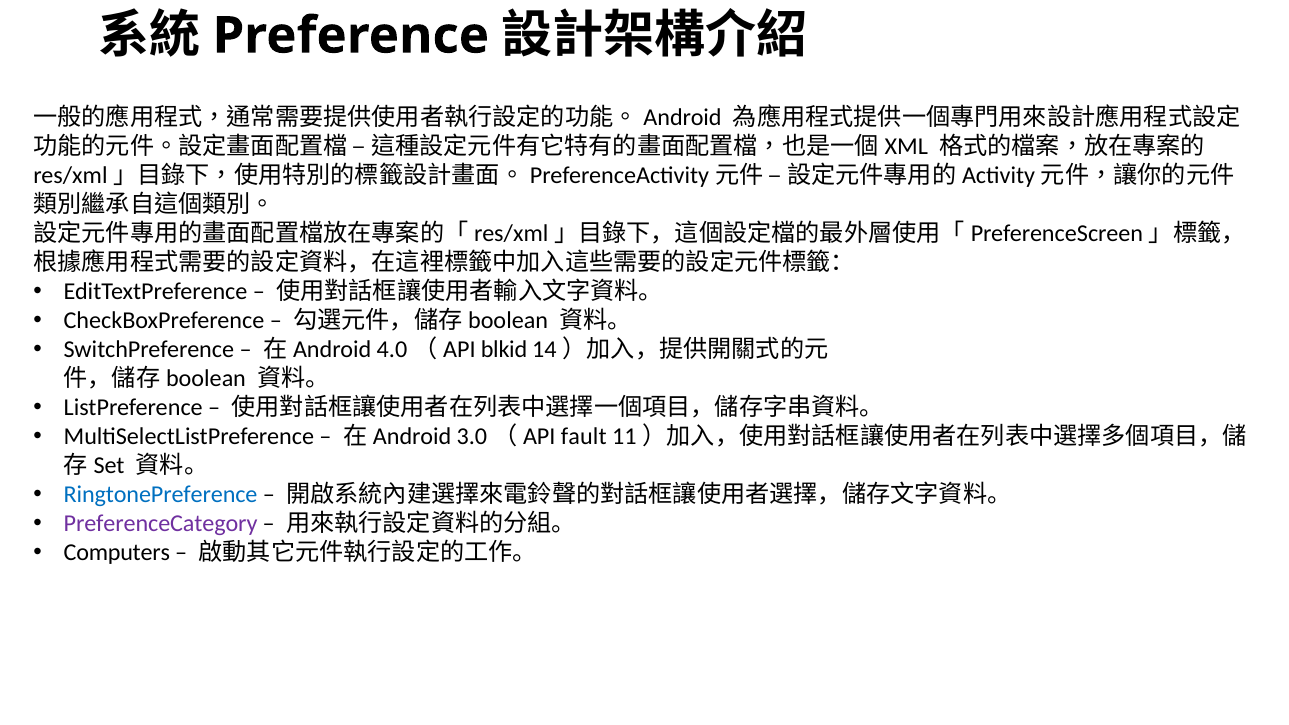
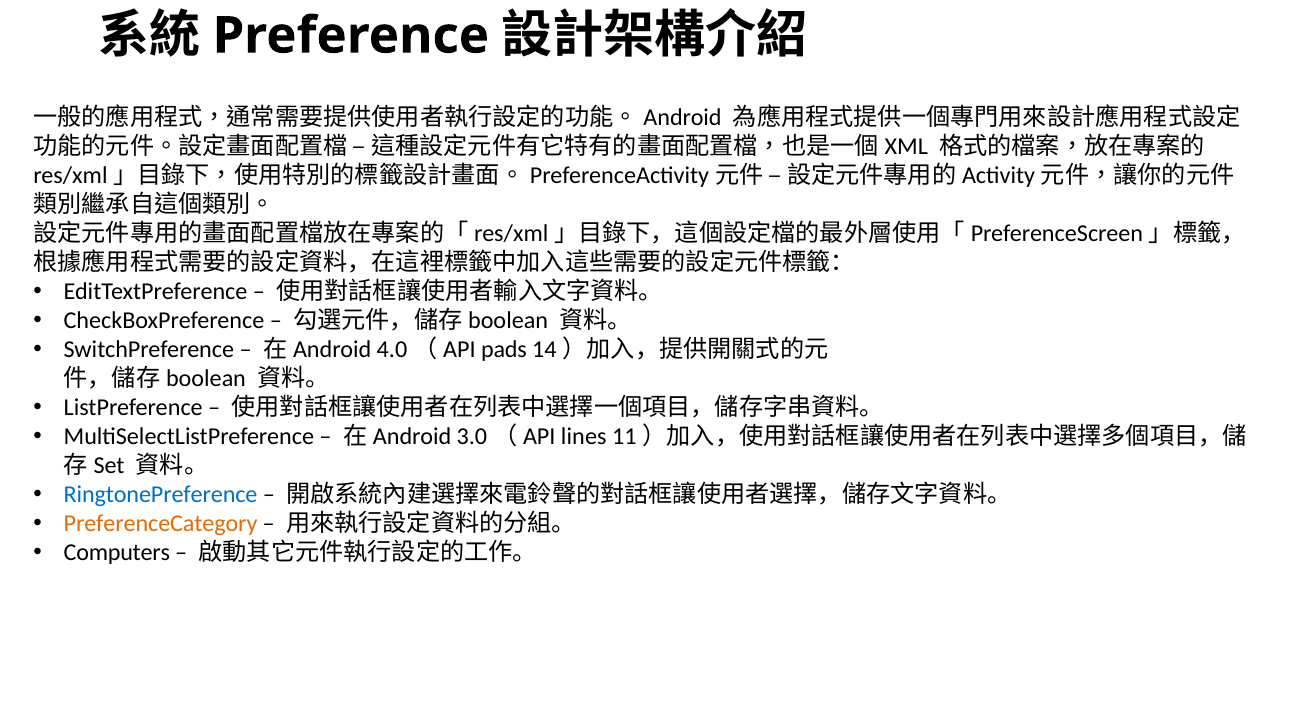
blkid: blkid -> pads (504, 350)
fault: fault -> lines (584, 437)
PreferenceCategory colour: purple -> orange (161, 524)
